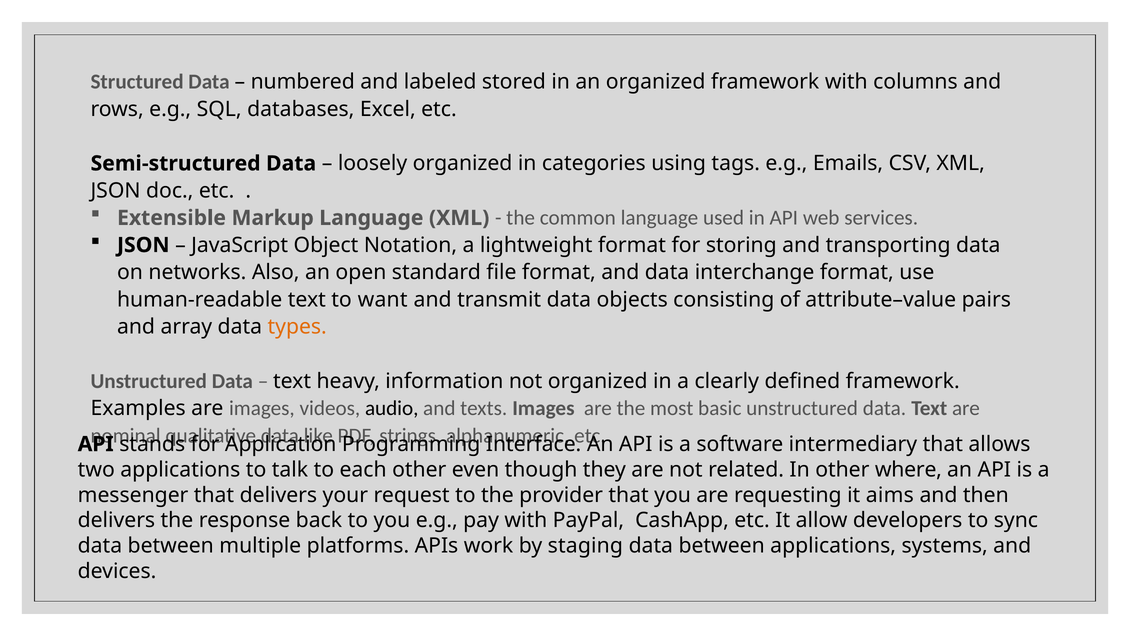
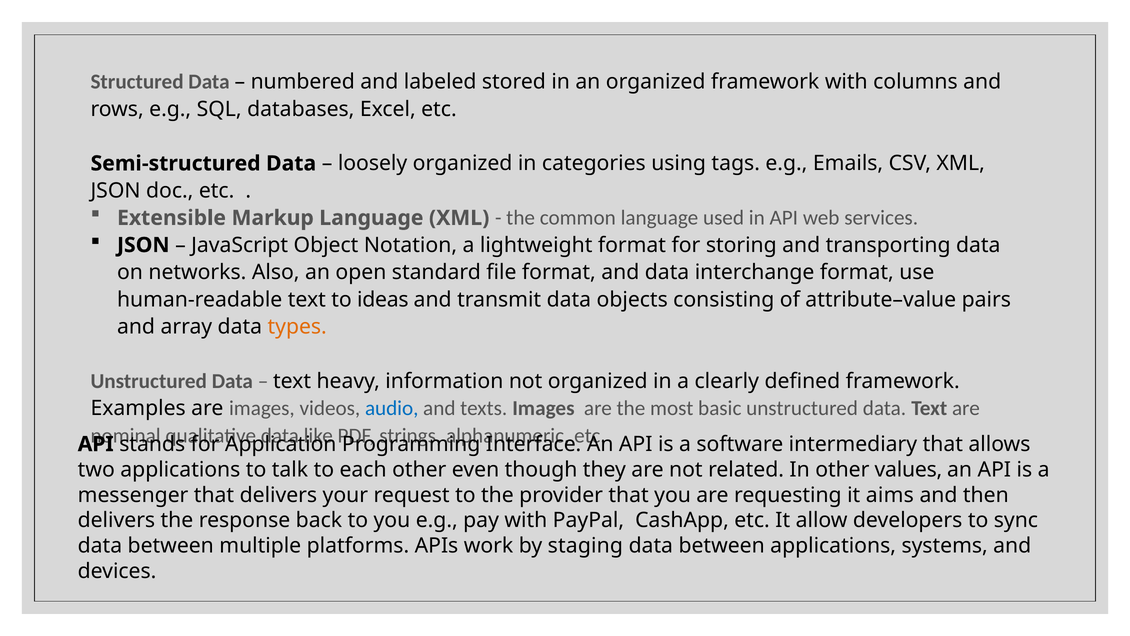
want: want -> ideas (383, 299)
audio colour: black -> blue (392, 408)
where: where -> values (908, 469)
